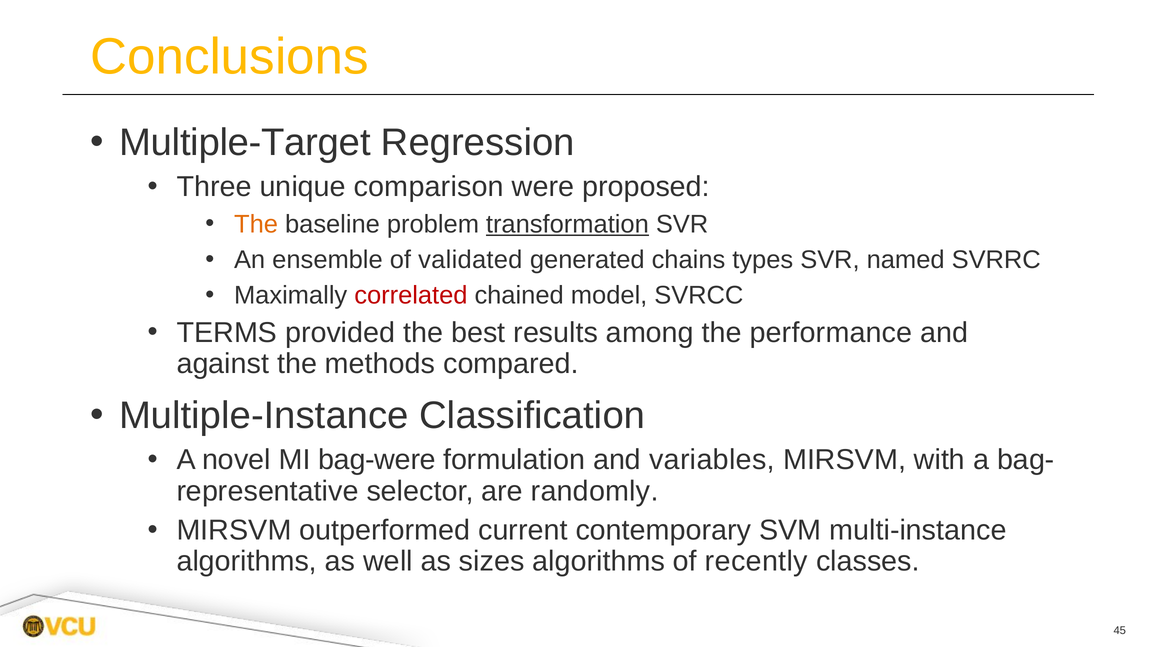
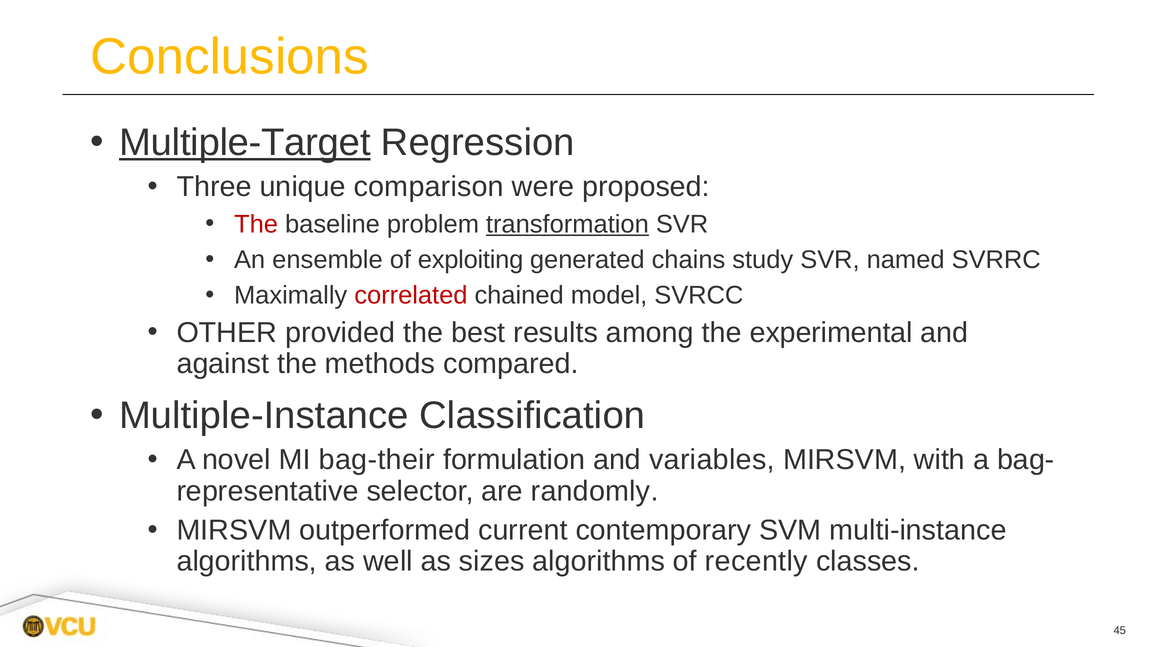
Multiple-Target underline: none -> present (245, 143)
The colour: orange -> red (256, 224)
validated: validated -> exploiting (471, 260)
types: types -> study (763, 260)
TERMS: TERMS -> OTHER (227, 332)
performance: performance -> experimental (831, 332)
bag-were: bag-were -> bag-their (377, 460)
